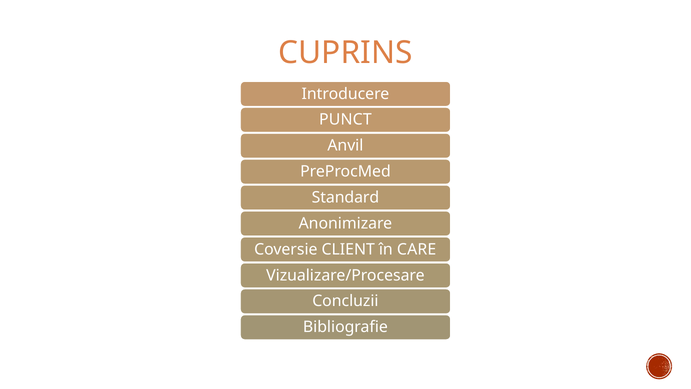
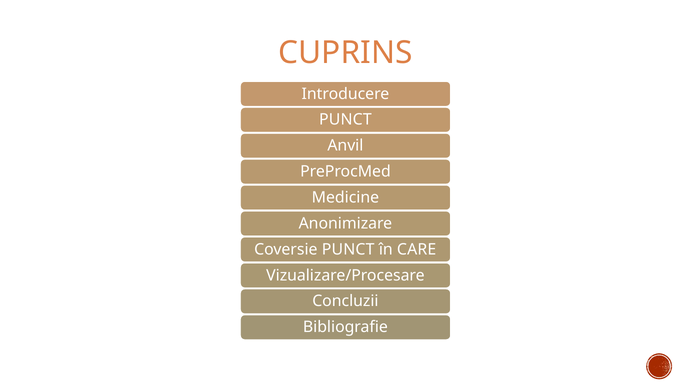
Standard: Standard -> Medicine (345, 197)
Coversie CLIENT: CLIENT -> PUNCT (348, 249)
